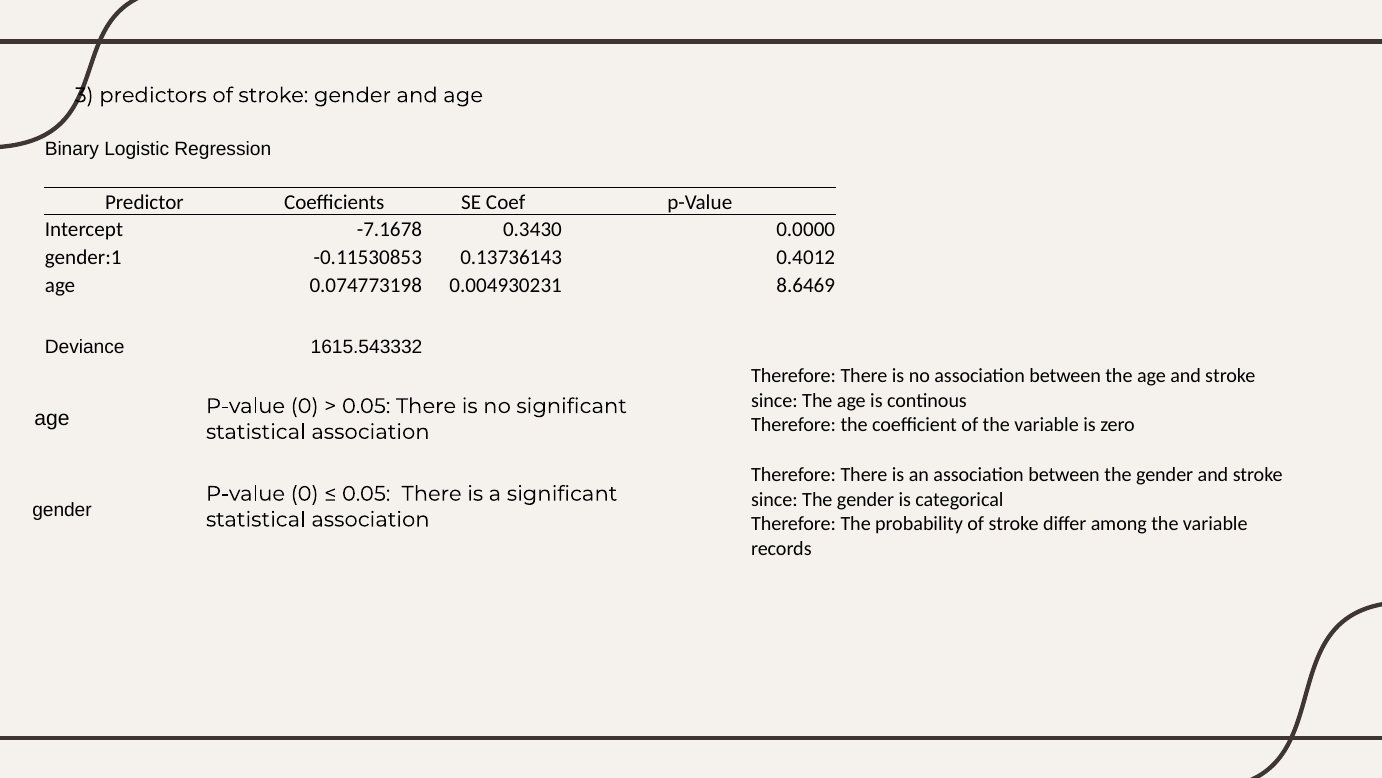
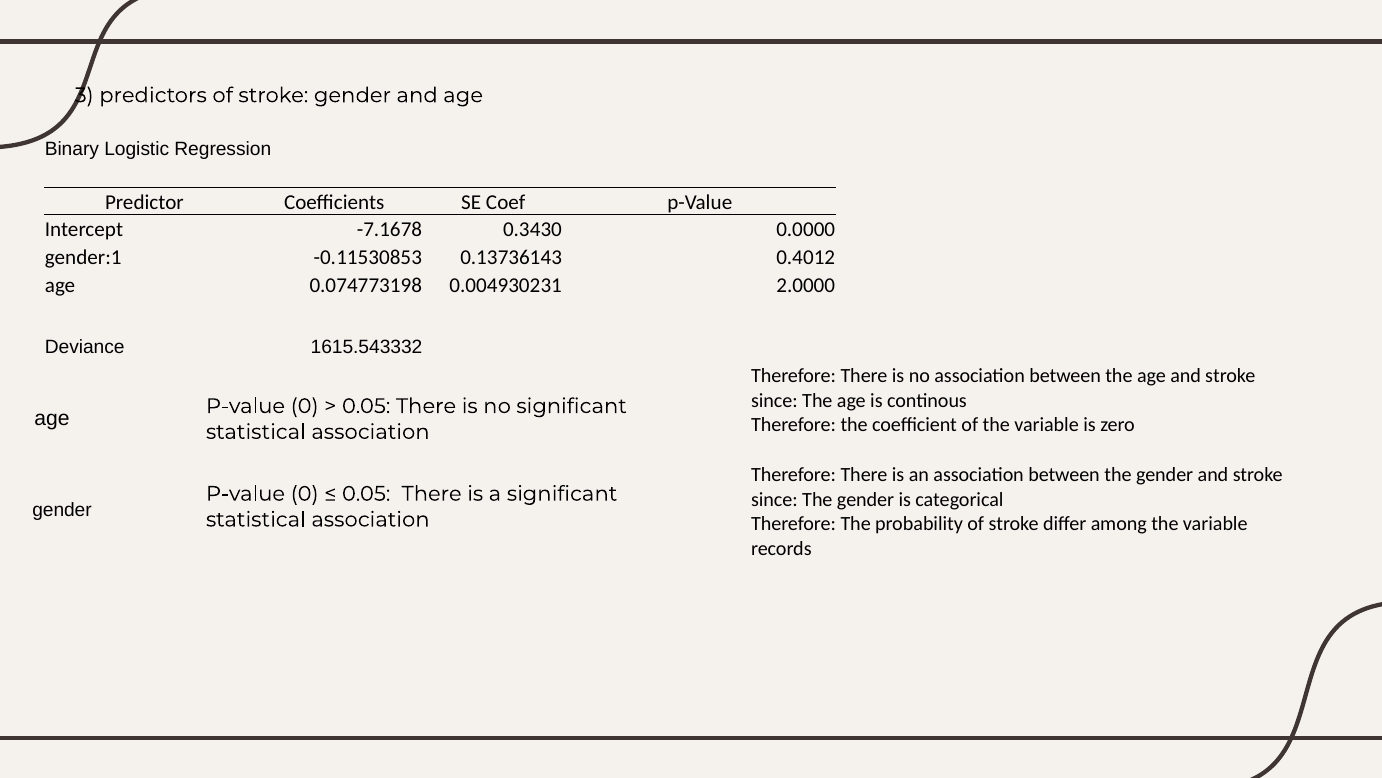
8.6469: 8.6469 -> 2.0000 (806, 285)
